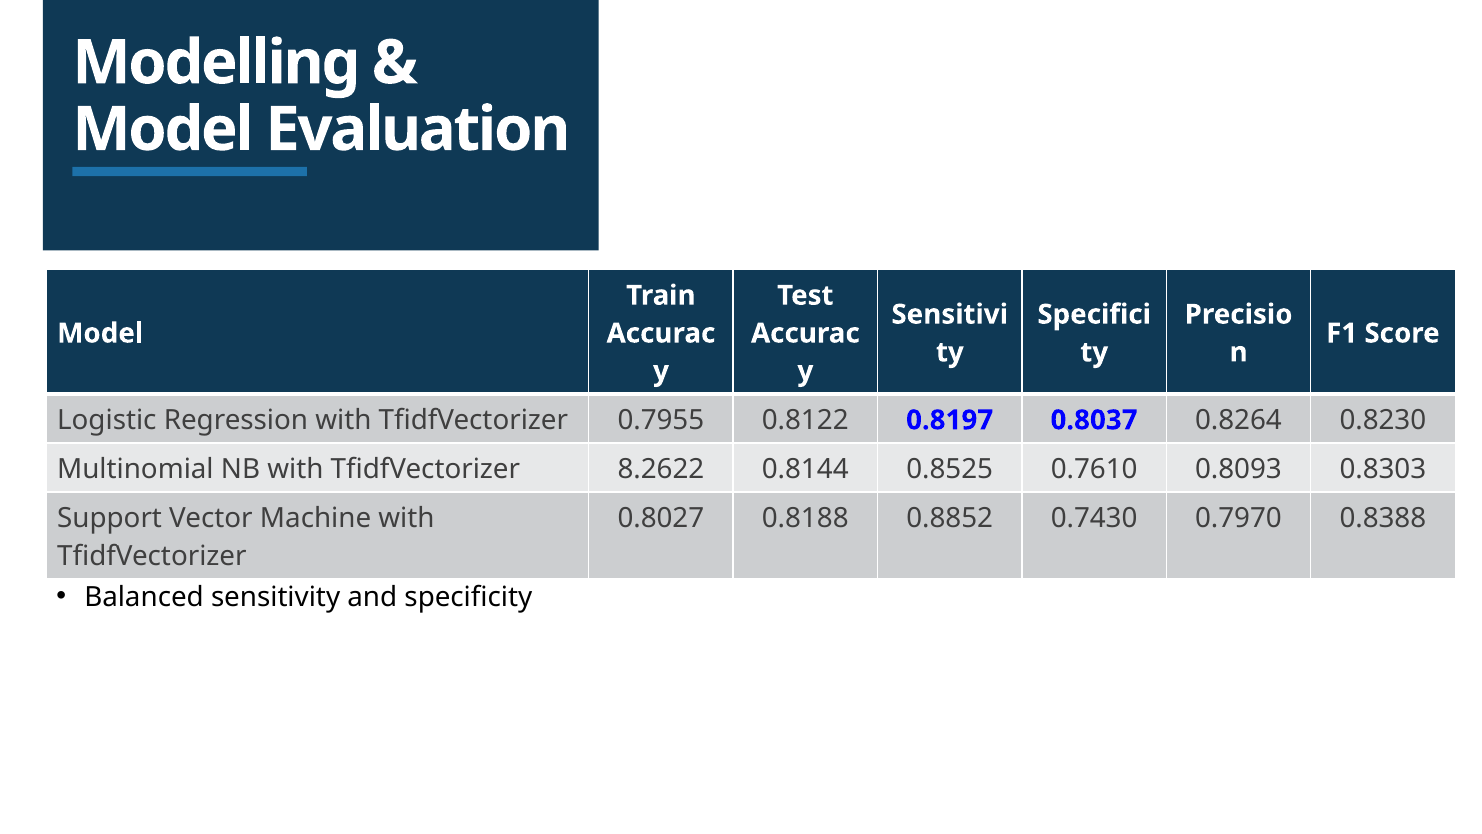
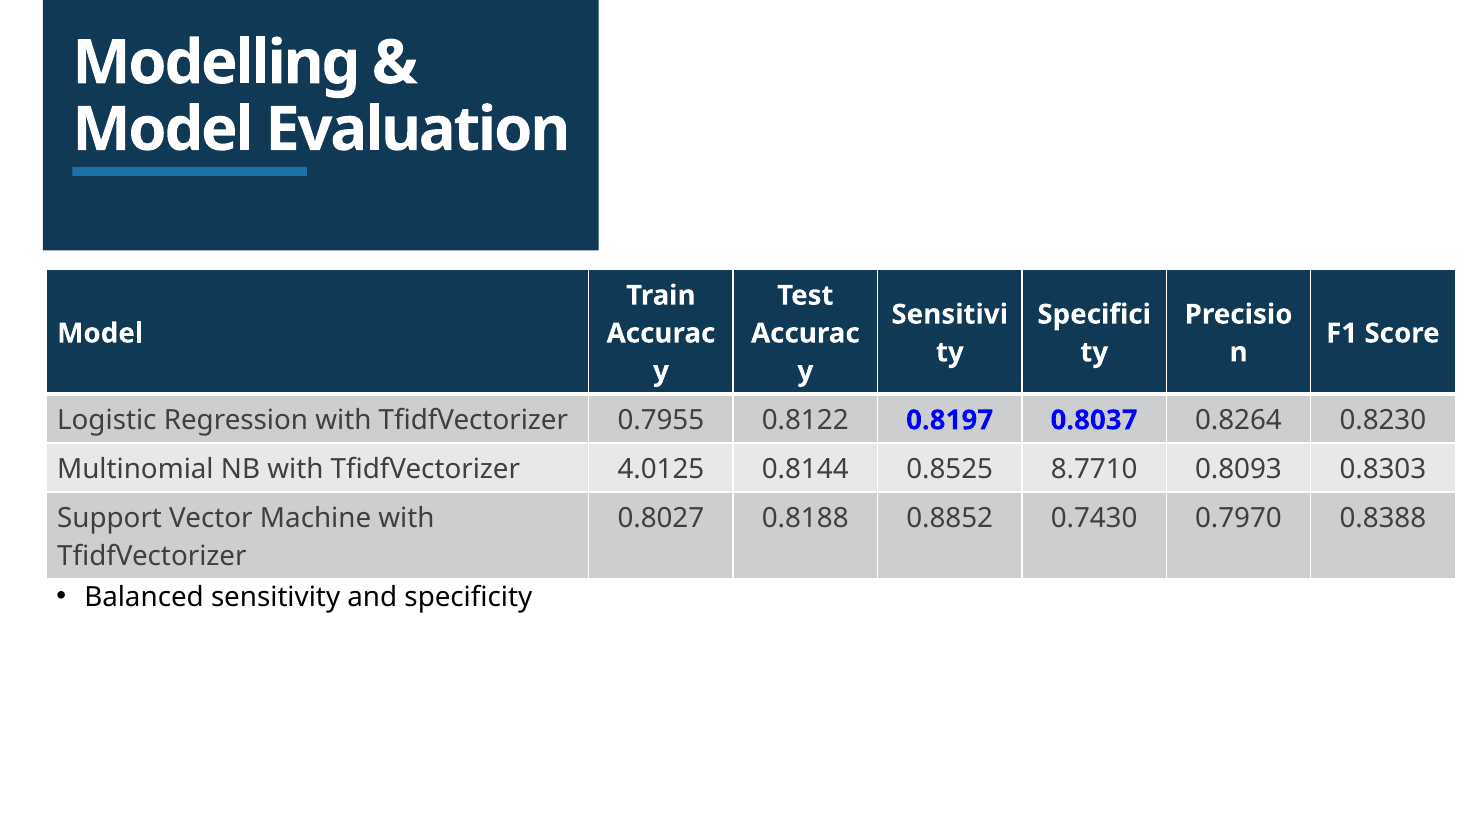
8.2622: 8.2622 -> 4.0125 (661, 469)
0.7610: 0.7610 -> 8.7710 (1094, 469)
